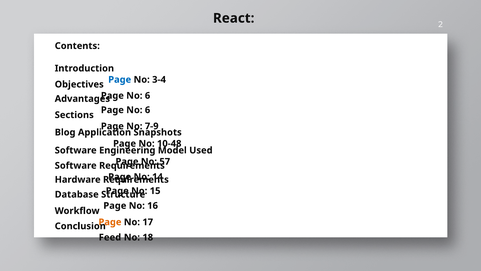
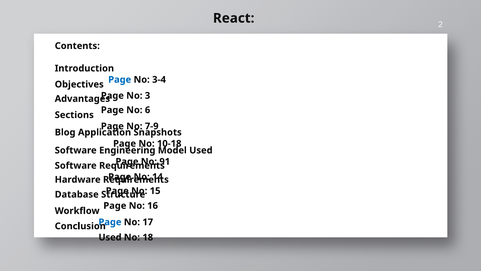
6: 6 -> 3 (148, 95)
10-48: 10-48 -> 10-18 (169, 143)
57: 57 -> 91 (165, 161)
Page colour: orange -> blue (110, 222)
Feed: Feed -> Used (110, 237)
